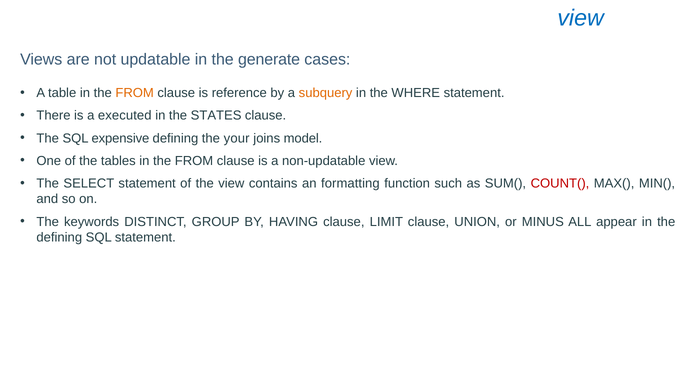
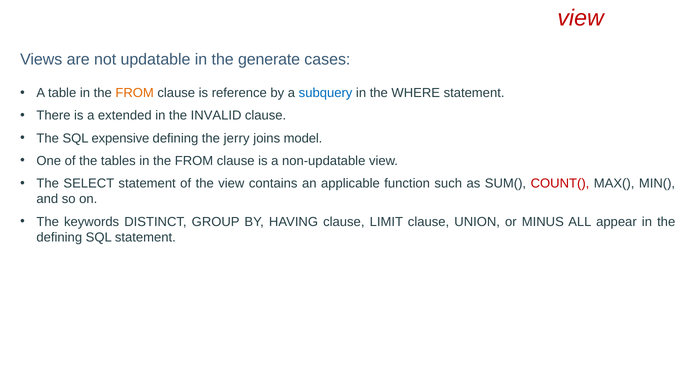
view colour: blue -> red (581, 18)
subquery colour: orange -> blue (326, 93)
executed: executed -> extended (125, 115)
STATES: STATES -> INVALID (216, 115)
your: your -> jerry (237, 138)
formatting: formatting -> applicable (350, 183)
